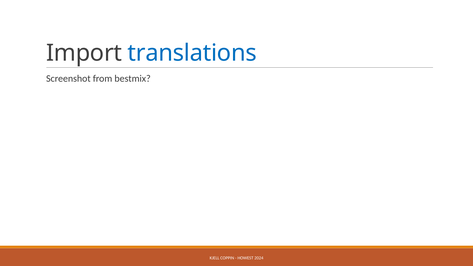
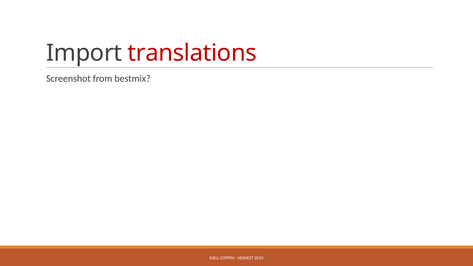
translations colour: blue -> red (192, 53)
